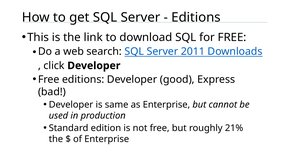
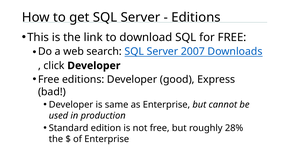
2011: 2011 -> 2007 (193, 52)
21%: 21% -> 28% (234, 128)
